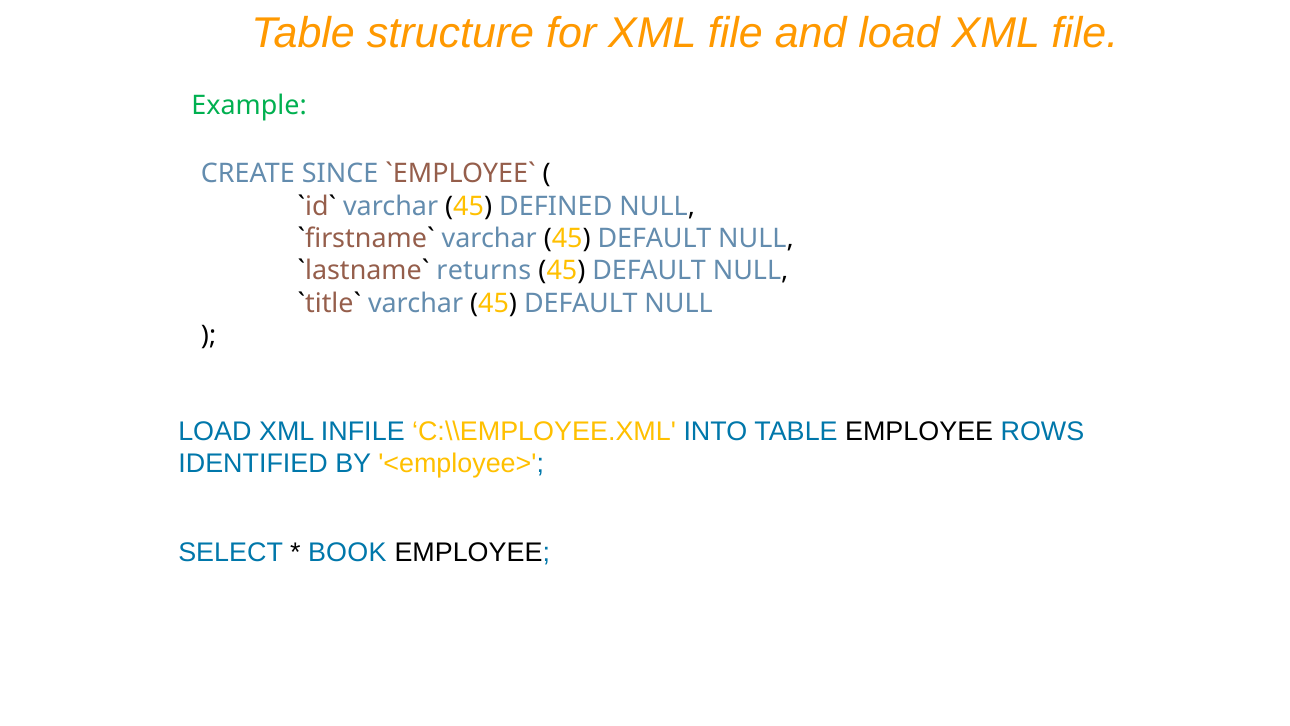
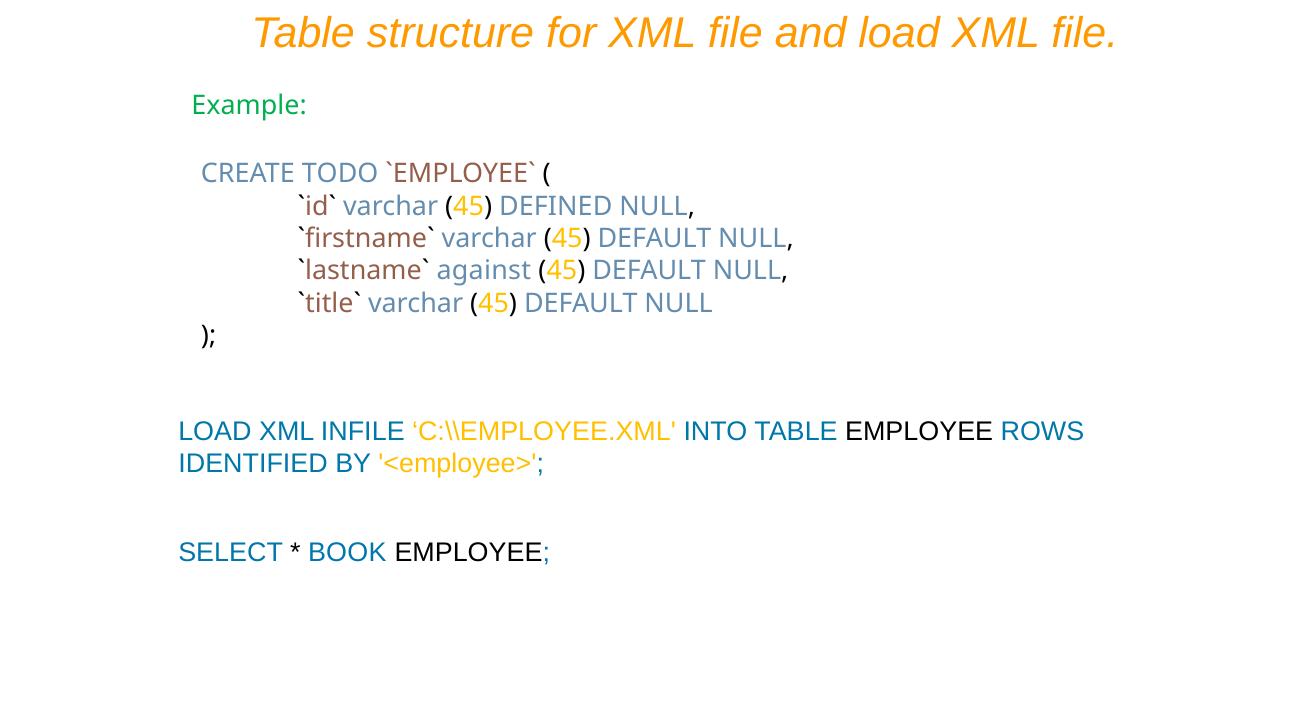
SINCE: SINCE -> TODO (340, 174)
returns: returns -> against (484, 271)
